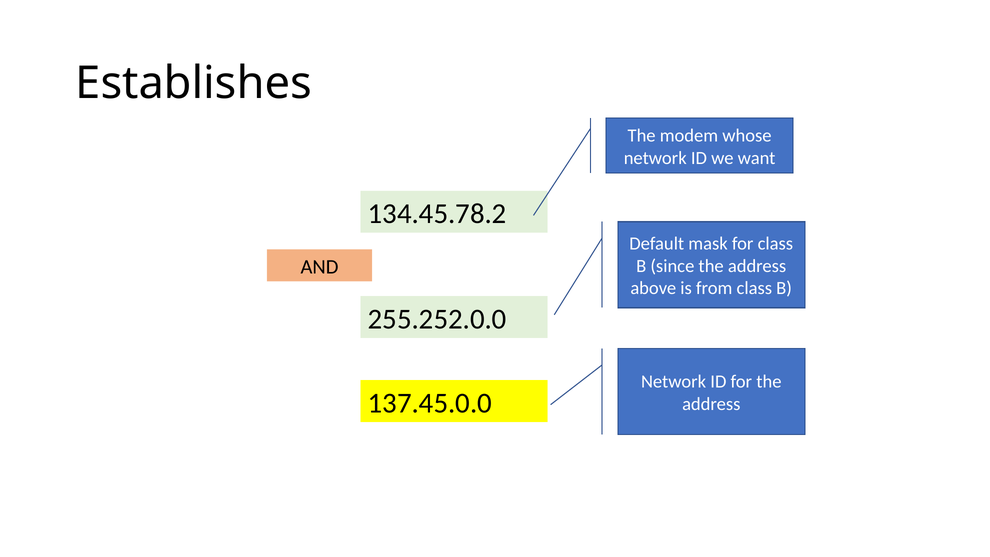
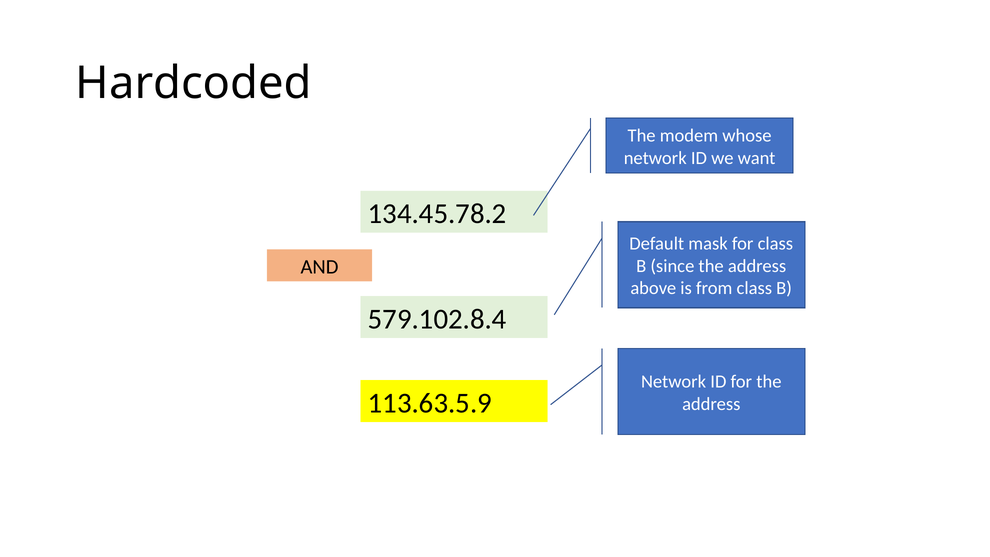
Establishes: Establishes -> Hardcoded (194, 83)
255.252.0.0: 255.252.0.0 -> 579.102.8.4 (437, 319)
137.45.0.0: 137.45.0.0 -> 113.63.5.9 (430, 403)
